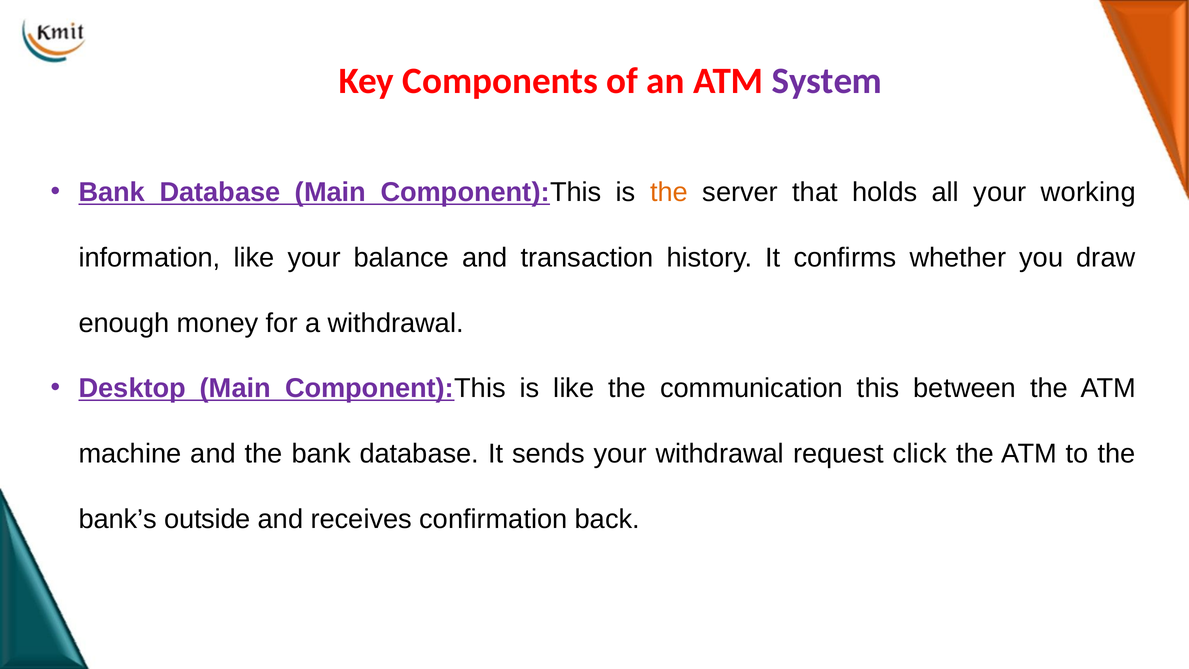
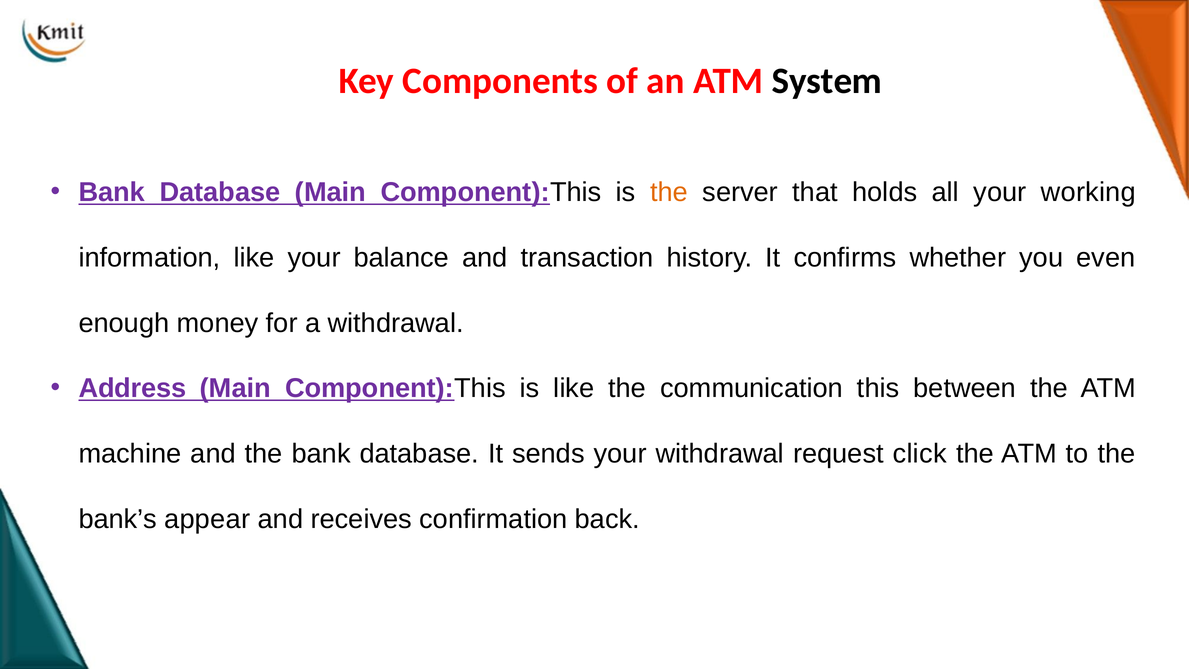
System colour: purple -> black (827, 81)
draw: draw -> even (1106, 258)
Desktop: Desktop -> Address (132, 388)
outside: outside -> appear (207, 519)
